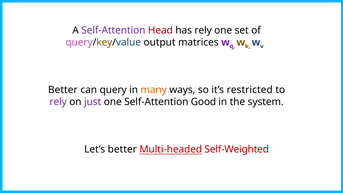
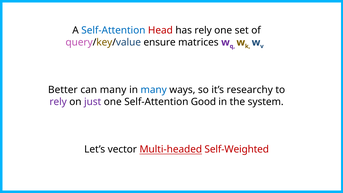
Self-Attention colour: purple -> blue (113, 30)
output: output -> ensure (160, 42)
can query: query -> many (113, 90)
many colour: orange -> blue (154, 90)
restricted: restricted -> researchy (250, 90)
Let’s better: better -> vector (122, 149)
